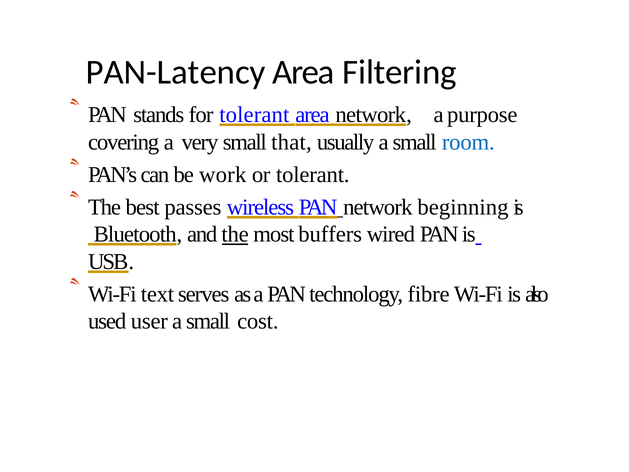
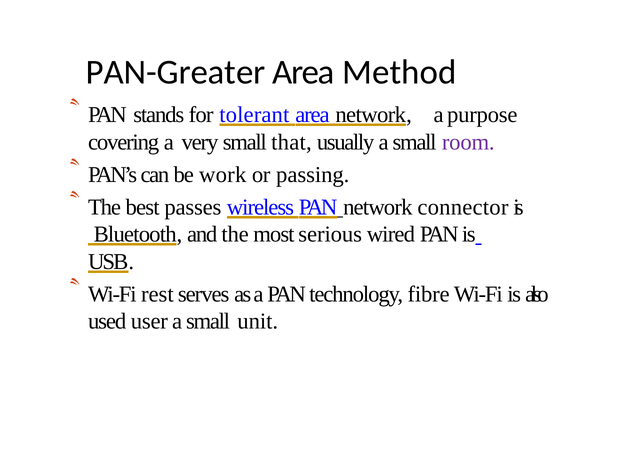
PAN-Latency: PAN-Latency -> PAN-Greater (176, 72)
Filtering: Filtering -> Method (399, 72)
room colour: blue -> purple (468, 142)
or tolerant: tolerant -> passing (313, 174)
beginning: beginning -> connector (463, 207)
the underline: present -> none (235, 234)
buffers: buffers -> serious (330, 234)
text: text -> rest (157, 294)
cost: cost -> unit (258, 321)
